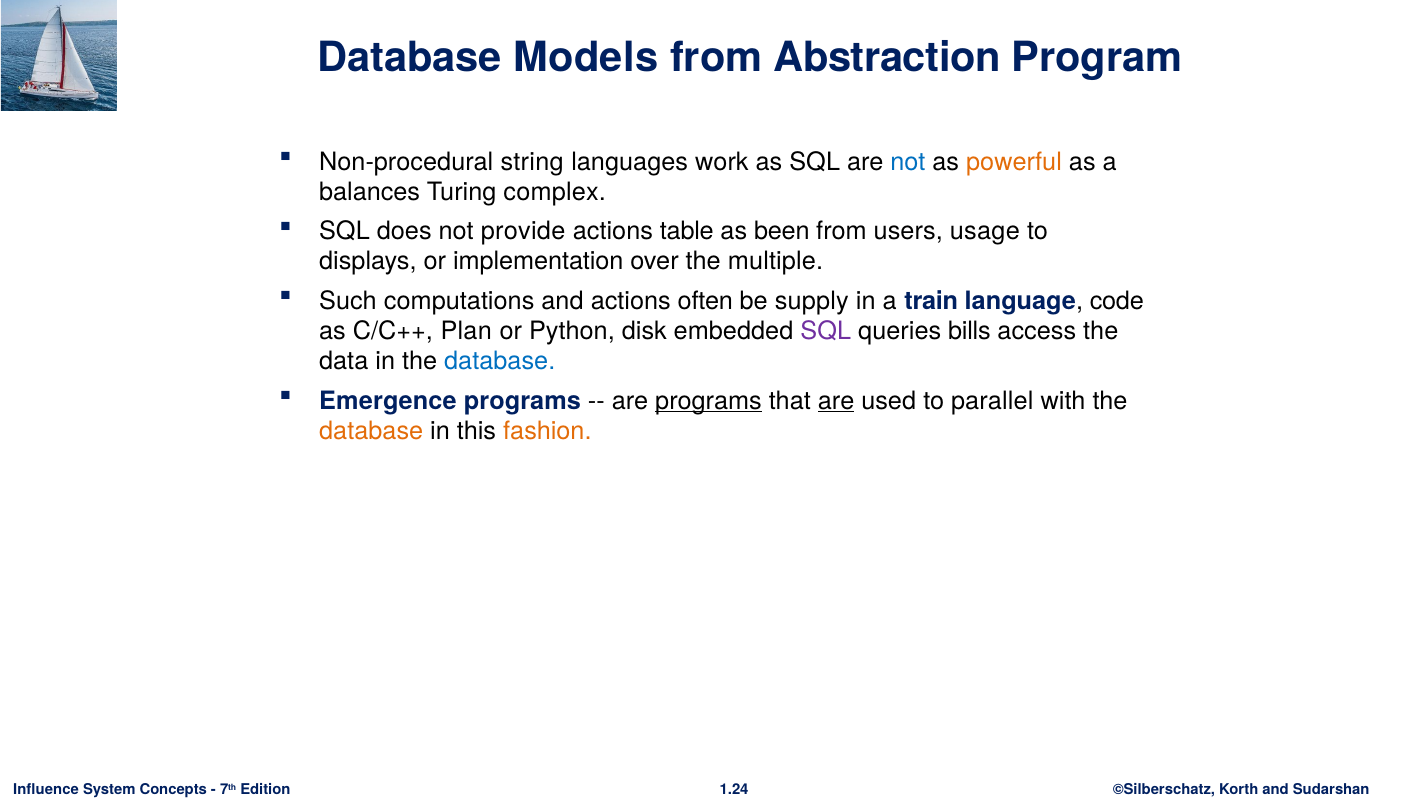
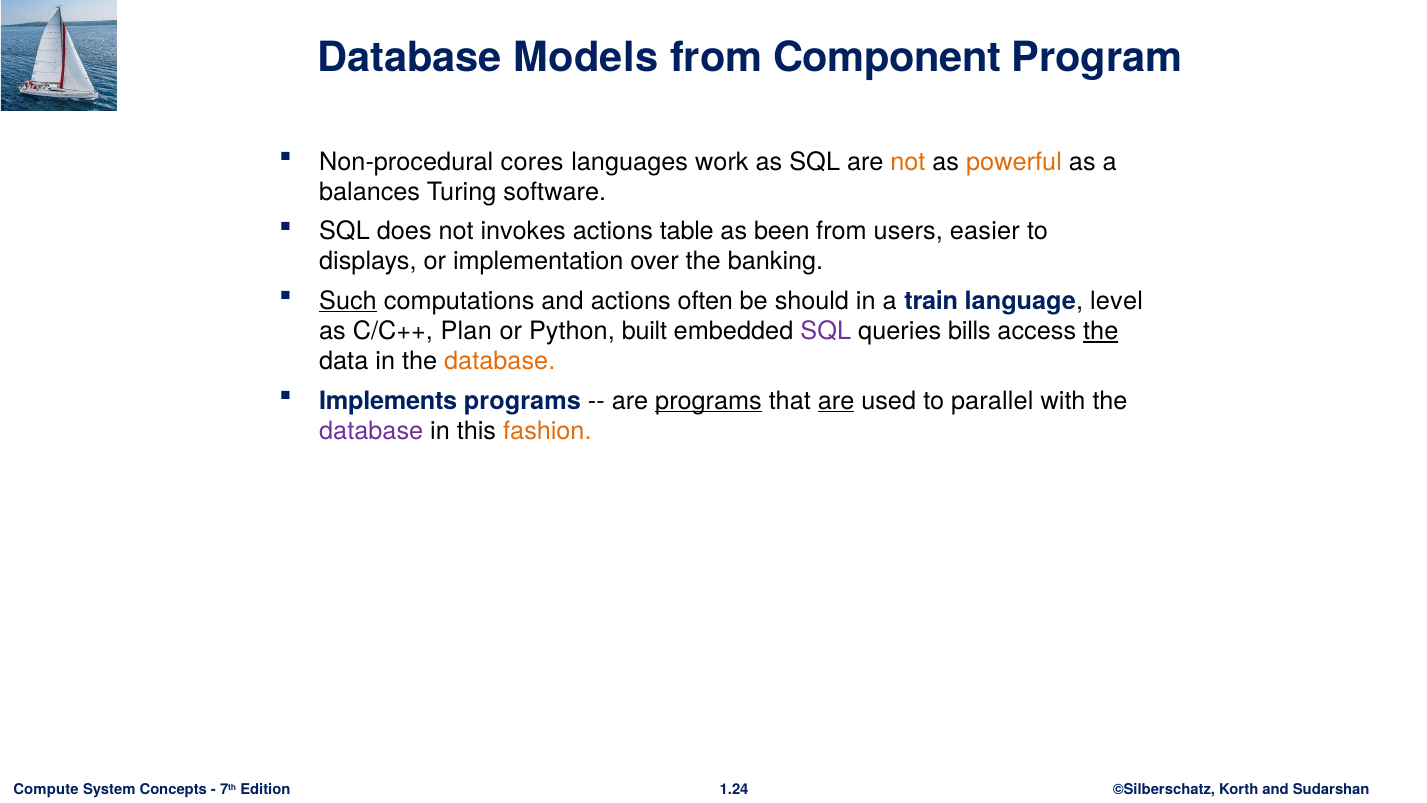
Abstraction: Abstraction -> Component (887, 58)
string: string -> cores (532, 162)
not colour: blue -> orange (908, 162)
complex: complex -> software (555, 192)
provide: provide -> invokes (523, 231)
usage: usage -> easier (985, 231)
multiple: multiple -> banking (776, 262)
Such underline: none -> present (348, 301)
supply: supply -> should (812, 301)
code: code -> level (1117, 301)
disk: disk -> built (644, 331)
the underline: none -> present (1101, 331)
database colour: blue -> orange (500, 361)
Emergence: Emergence -> Implements (388, 401)
database colour: orange -> purple (371, 431)
Influence: Influence -> Compute (46, 789)
